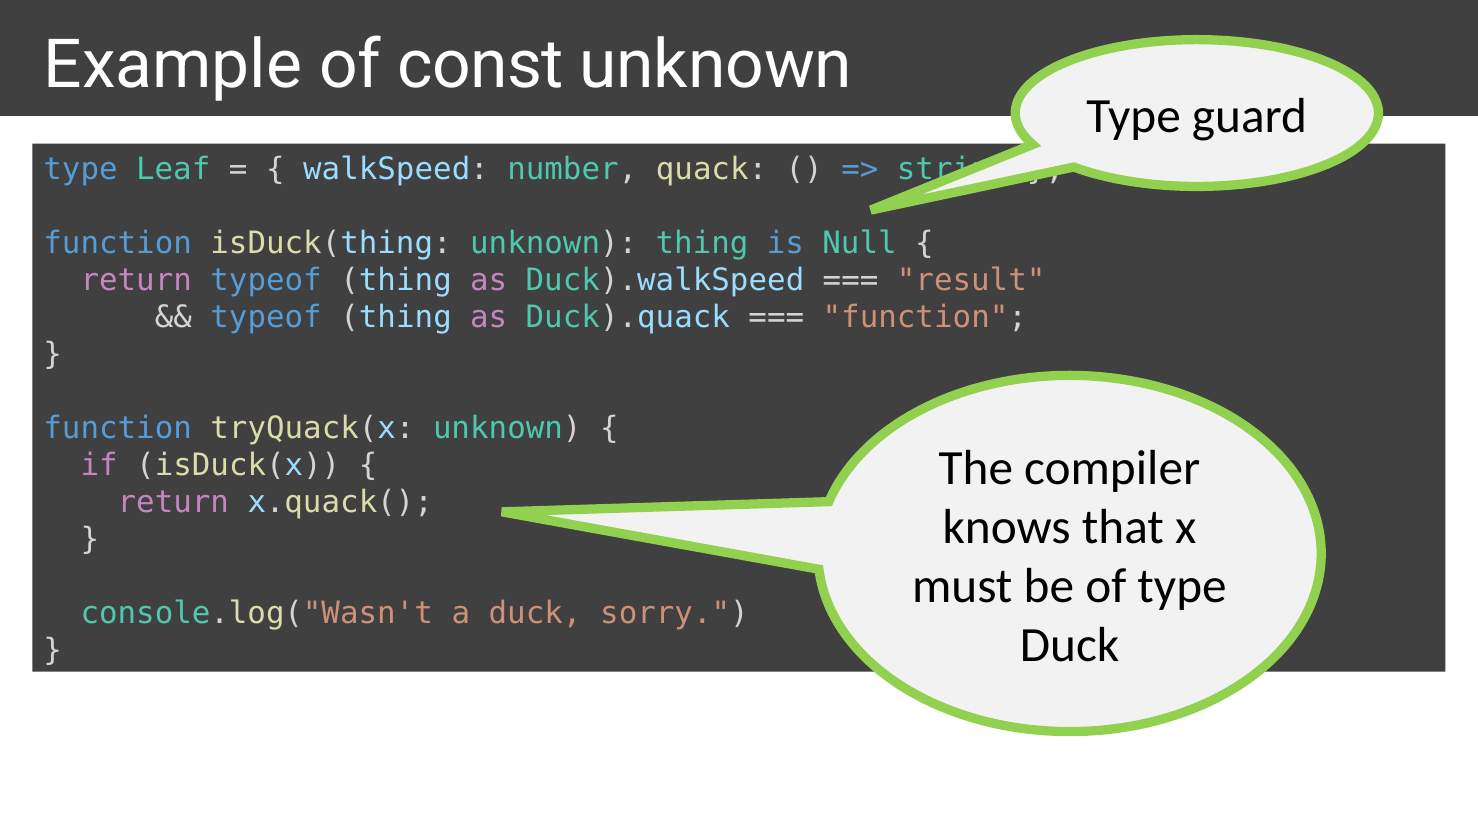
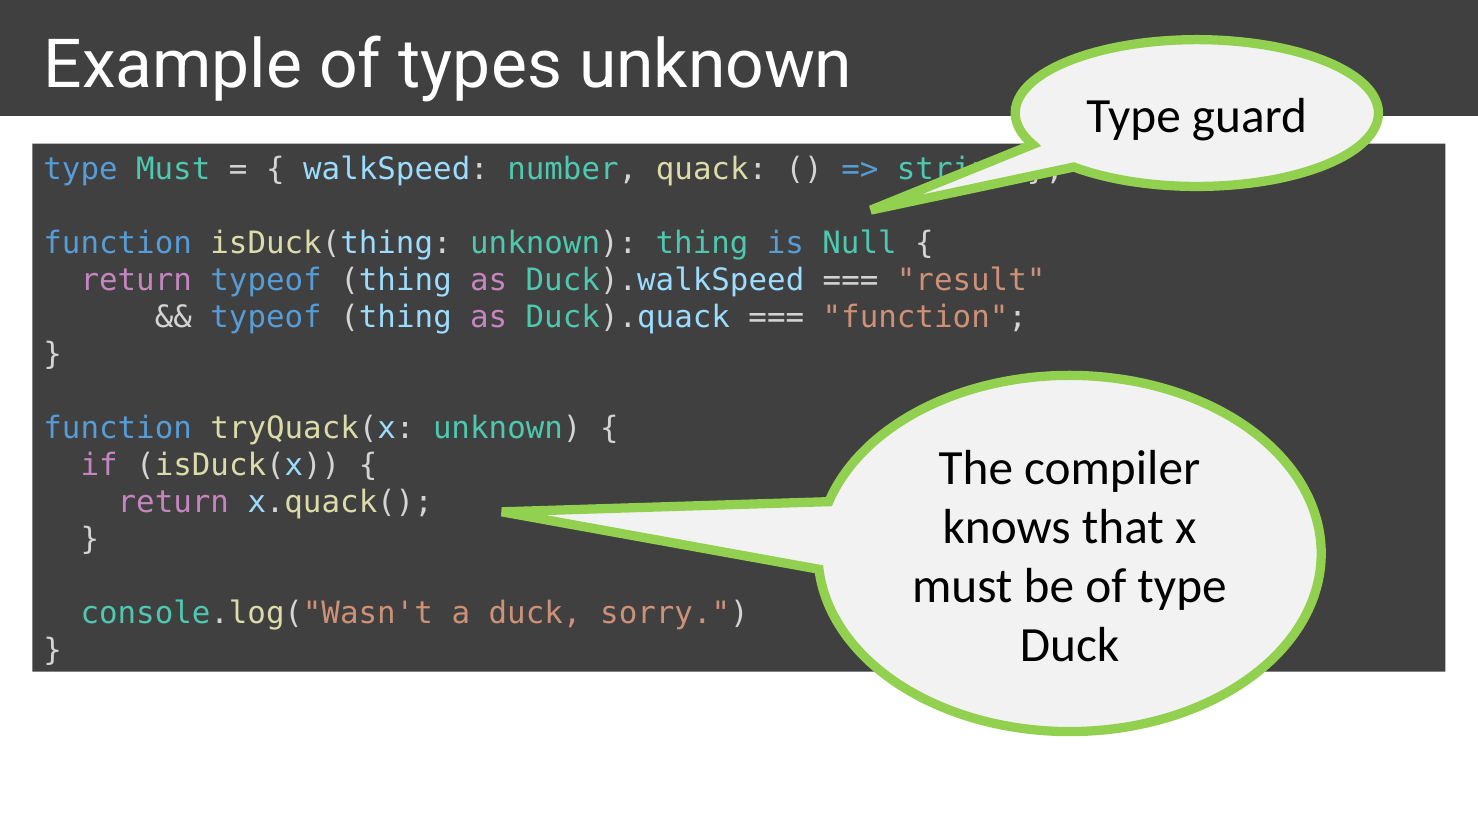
const: const -> types (480, 65)
type Leaf: Leaf -> Must (173, 170)
